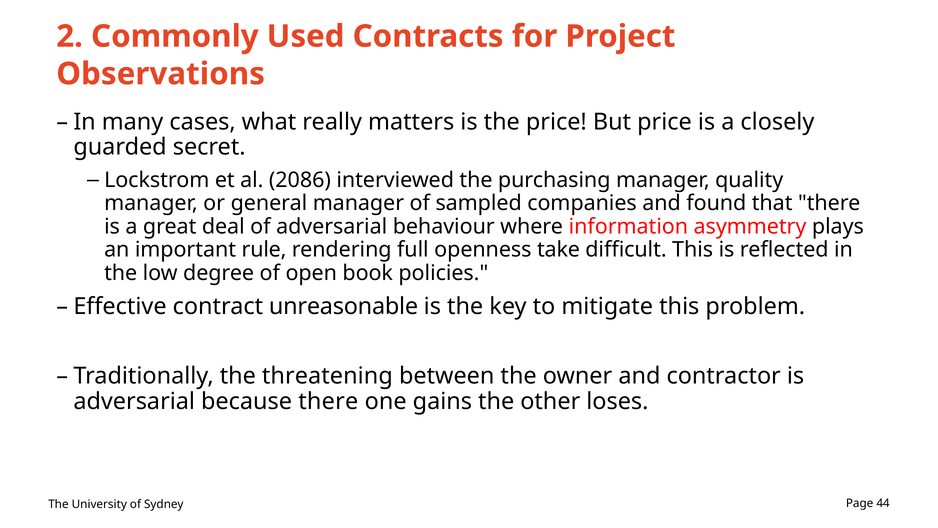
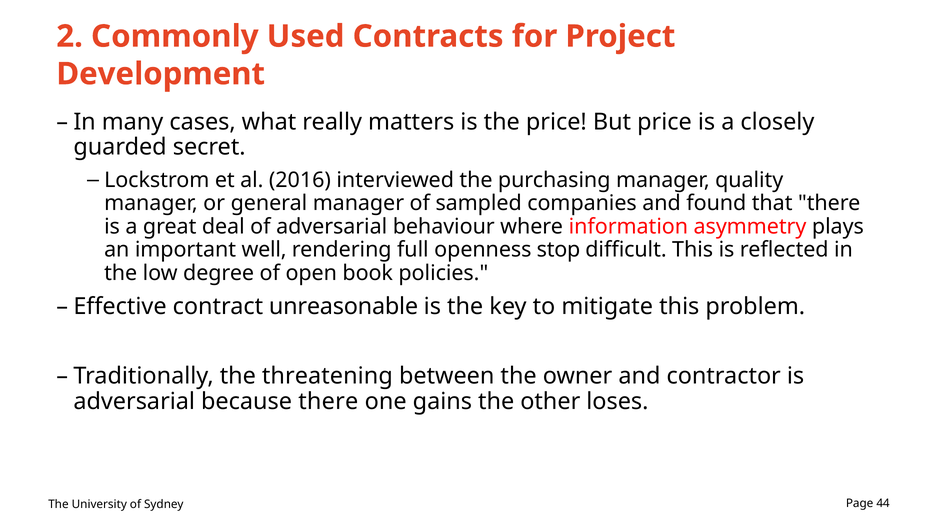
Observations: Observations -> Development (161, 74)
2086: 2086 -> 2016 (300, 180)
rule: rule -> well (264, 250)
take: take -> stop (559, 250)
